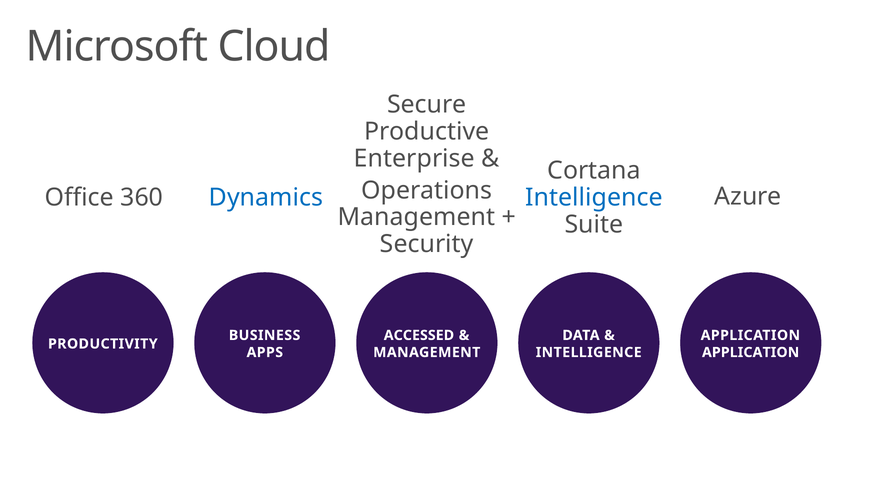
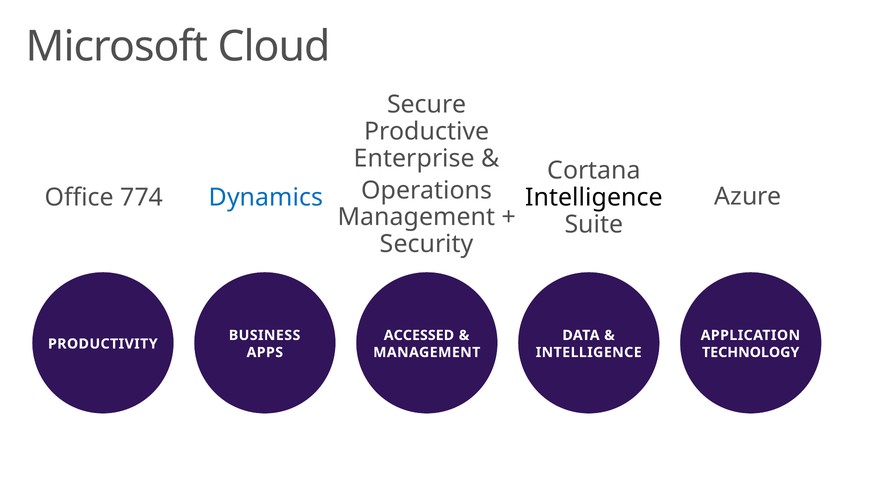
Intelligence colour: blue -> black (594, 197)
360: 360 -> 774 (142, 198)
APPLICATION: APPLICATION -> TECHNOLOGY (751, 352)
